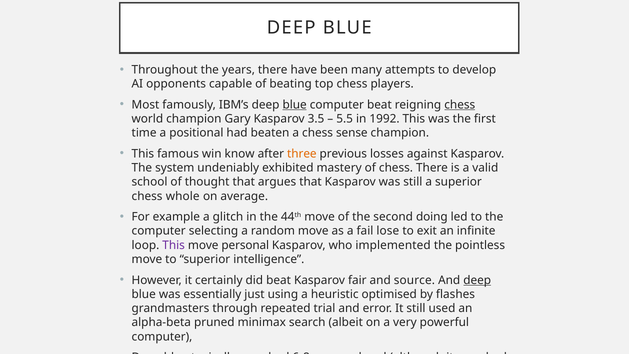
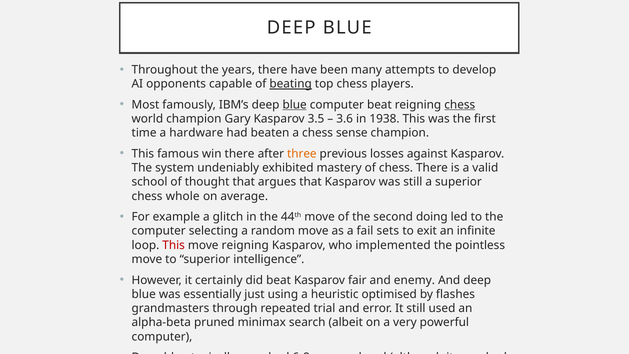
beating underline: none -> present (291, 84)
5.5: 5.5 -> 3.6 (345, 119)
1992: 1992 -> 1938 (384, 119)
positional: positional -> hardware (196, 133)
win know: know -> there (240, 154)
lose: lose -> sets (388, 231)
This colour: purple -> red (174, 245)
move personal: personal -> reigning (245, 245)
source: source -> enemy (414, 280)
deep underline: present -> none (477, 280)
